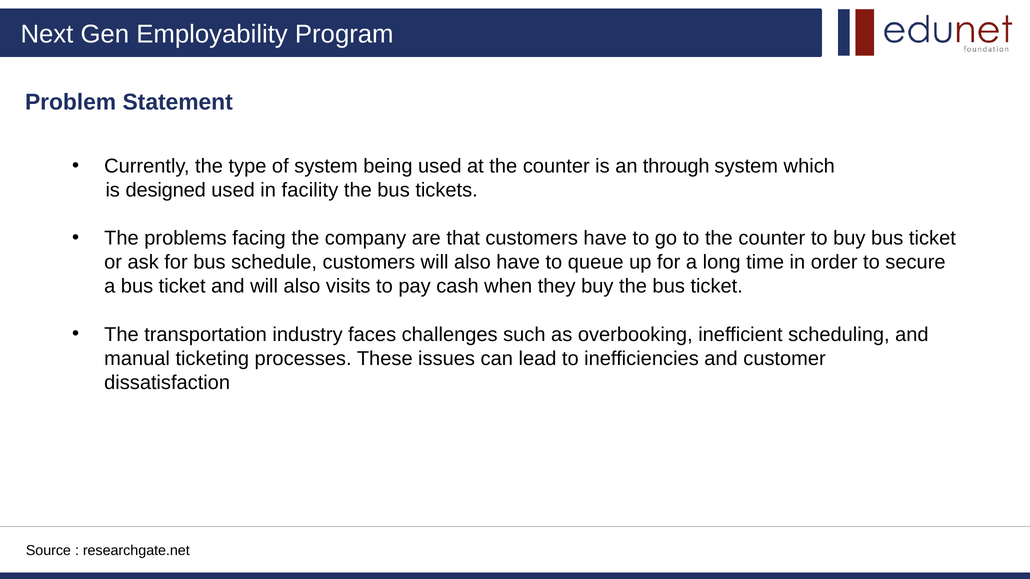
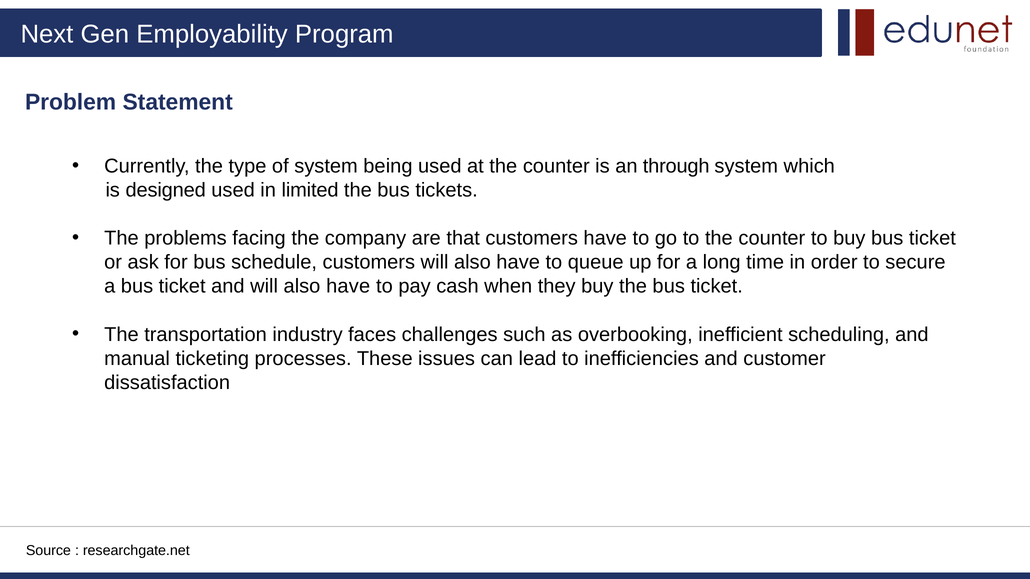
facility: facility -> limited (310, 190)
and will also visits: visits -> have (348, 287)
